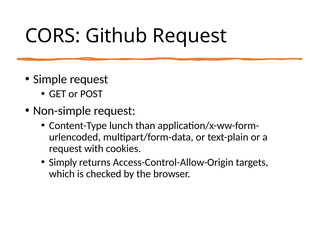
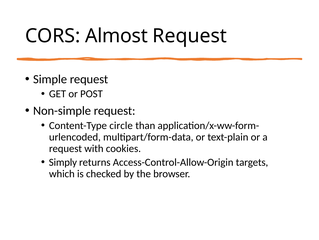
Github: Github -> Almost (116, 36)
lunch: lunch -> circle (121, 125)
